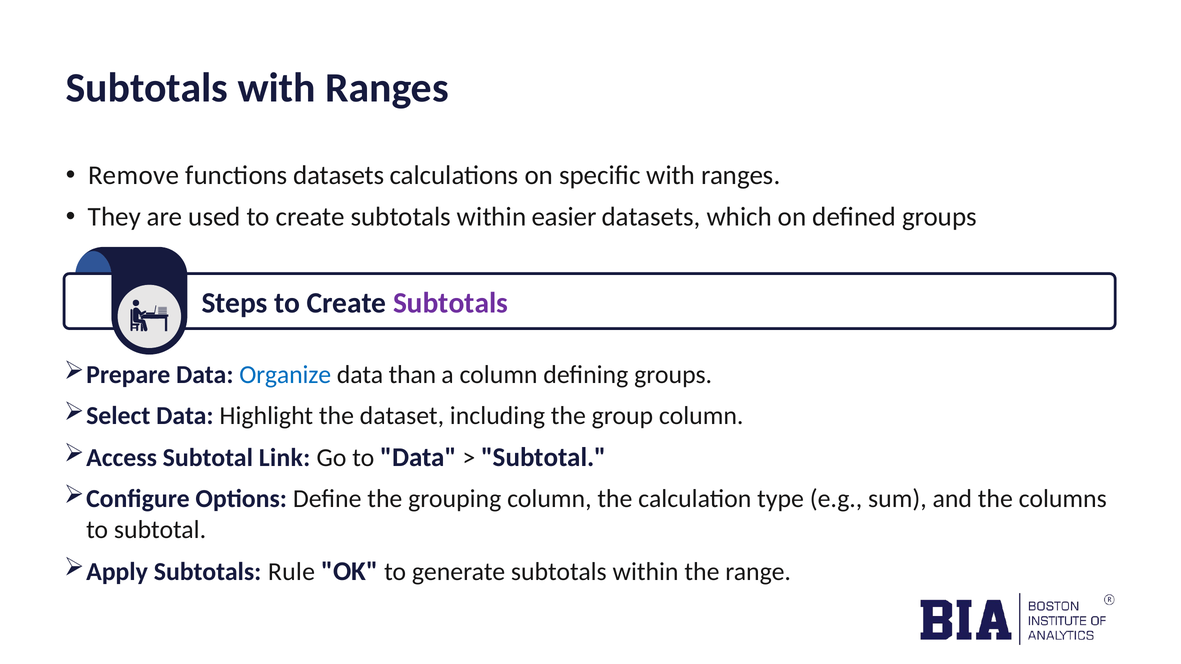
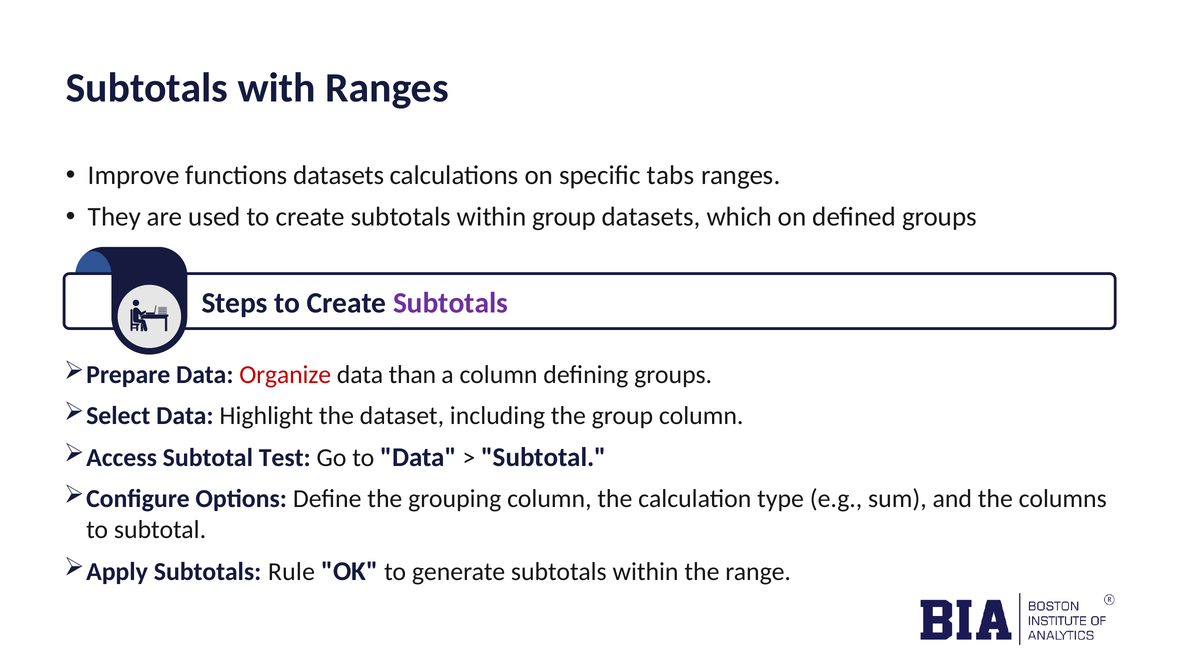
Remove: Remove -> Improve (134, 175)
specific with: with -> tabs (671, 175)
within easier: easier -> group (564, 217)
Organize colour: blue -> red (285, 375)
Link: Link -> Test (285, 458)
